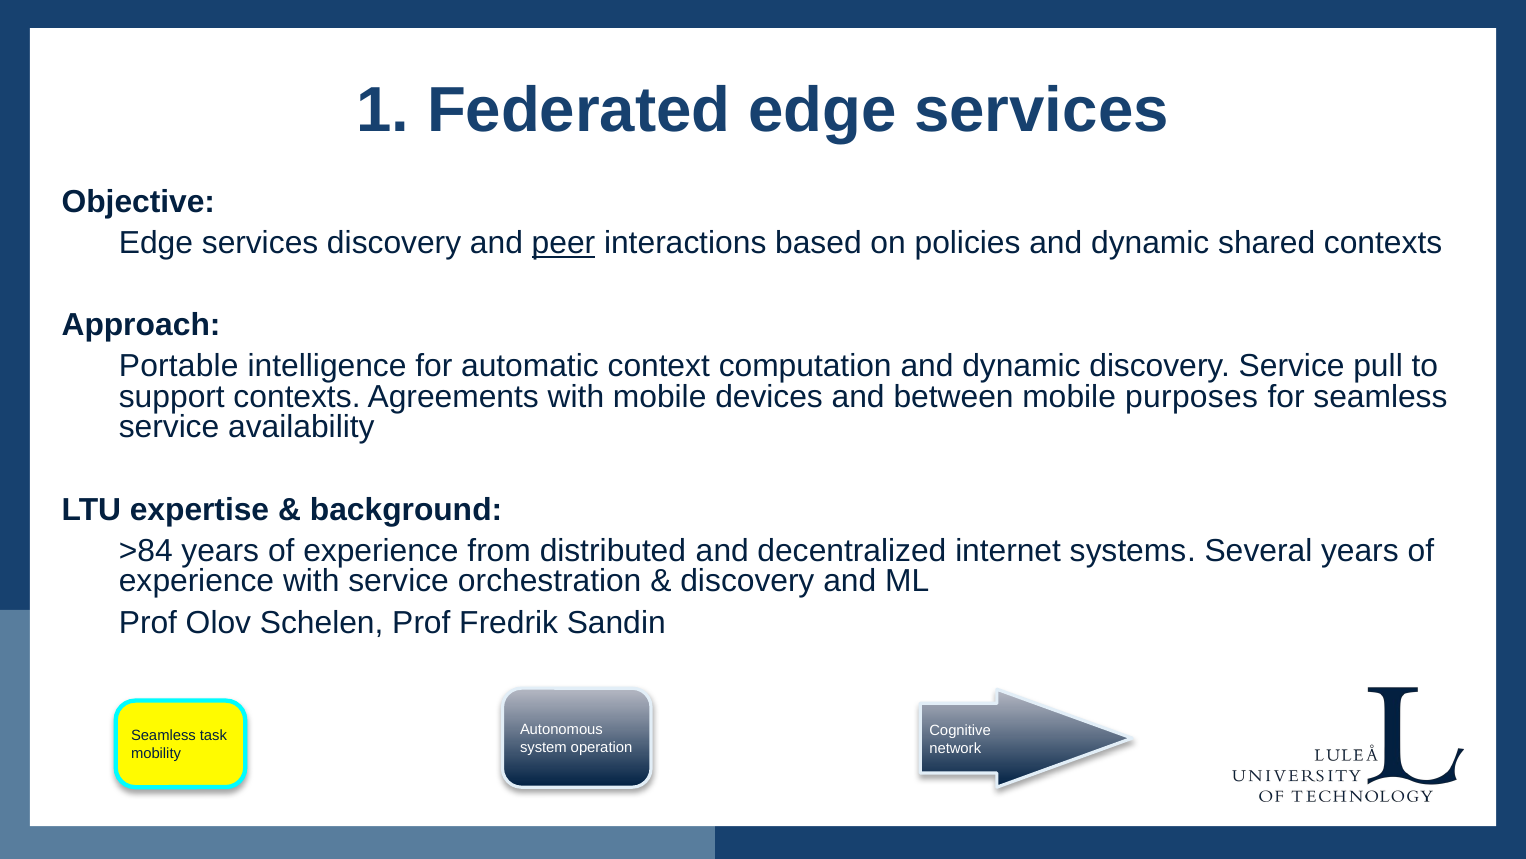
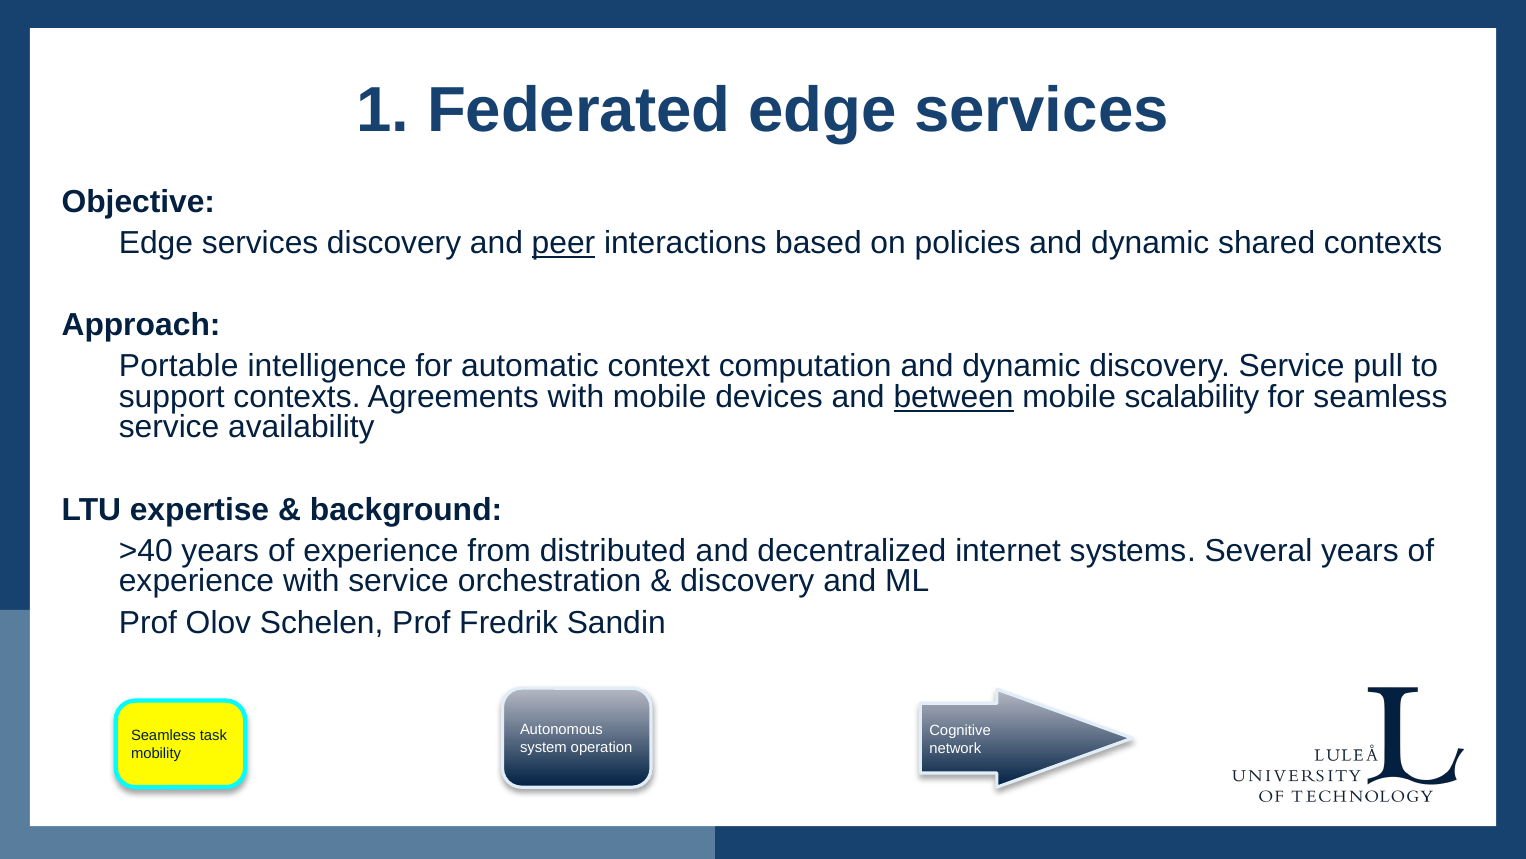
between underline: none -> present (954, 397)
purposes: purposes -> scalability (1192, 397)
>84: >84 -> >40 (146, 550)
